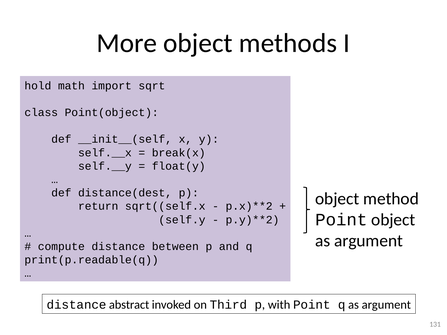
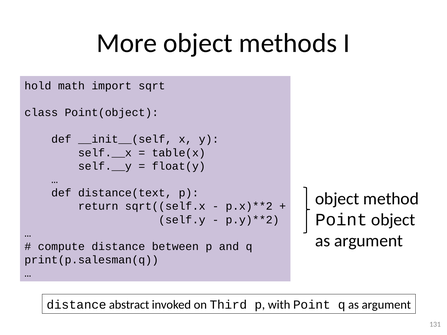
break(x: break(x -> table(x (179, 153)
distance(dest: distance(dest -> distance(text (125, 193)
print(p.readable(q: print(p.readable(q -> print(p.salesman(q (92, 260)
